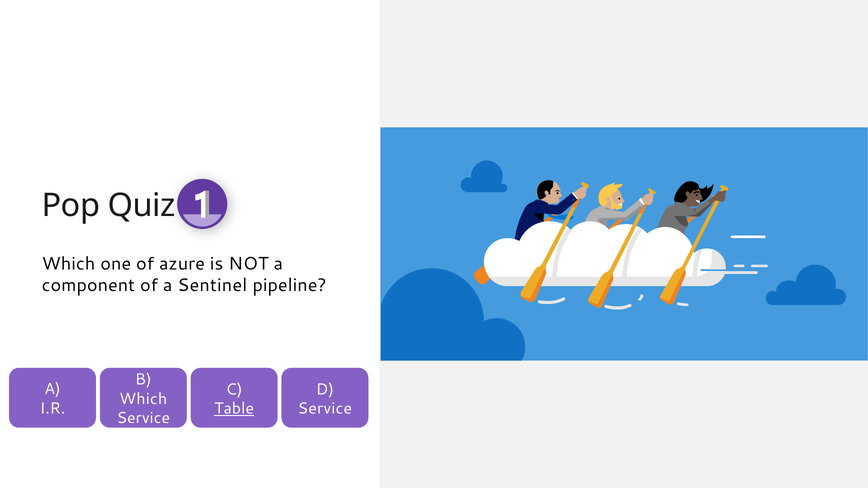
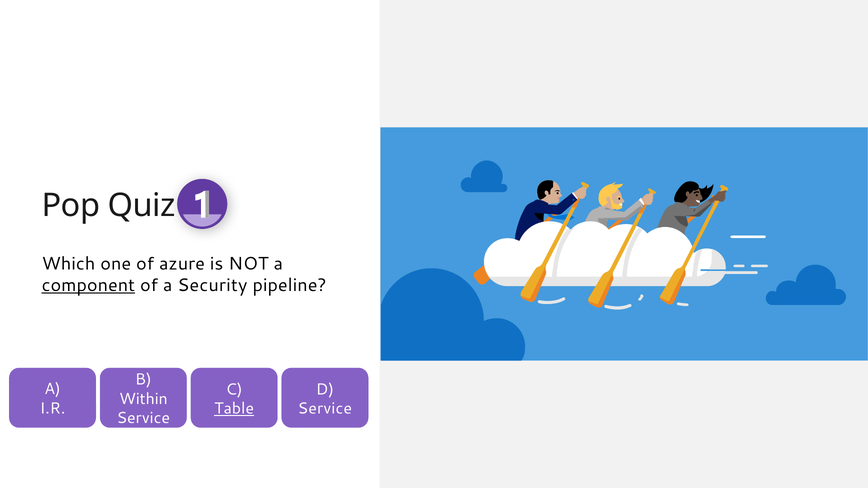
component underline: none -> present (88, 286)
Sentinel: Sentinel -> Security (212, 286)
Which: Which -> Within (143, 399)
